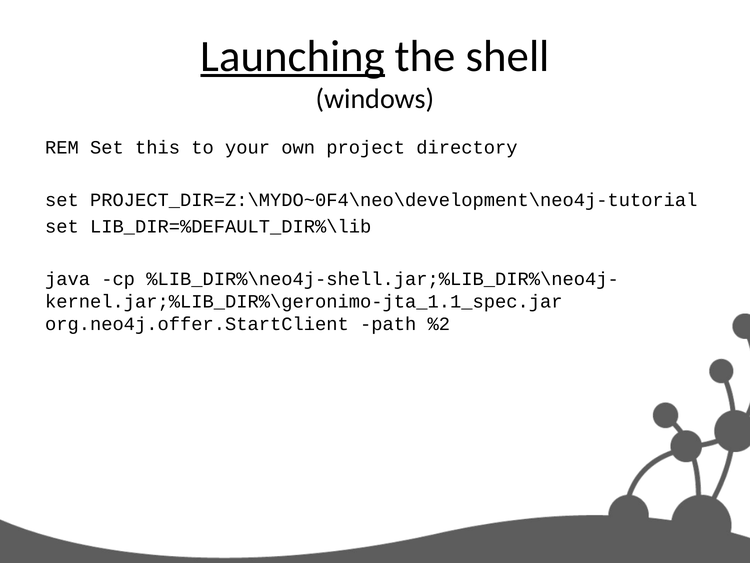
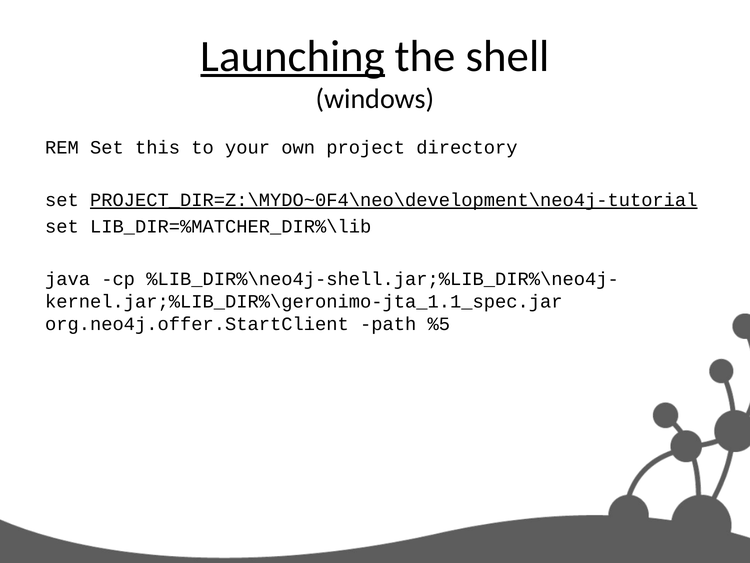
PROJECT_DIR=Z:\MYDO~0F4\neo\development\neo4j-tutorial underline: none -> present (394, 200)
LIB_DIR=%DEFAULT_DIR%\lib: LIB_DIR=%DEFAULT_DIR%\lib -> LIB_DIR=%MATCHER_DIR%\lib (231, 226)
%2: %2 -> %5 (439, 324)
